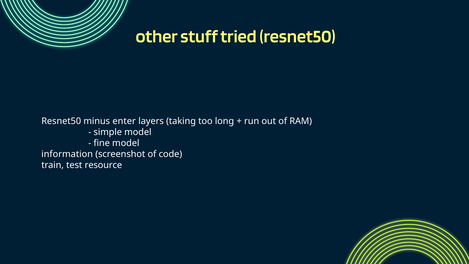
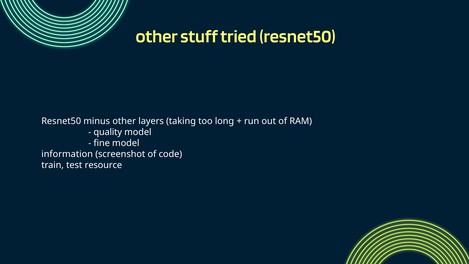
minus enter: enter -> other (124, 121)
simple: simple -> quality (108, 132)
